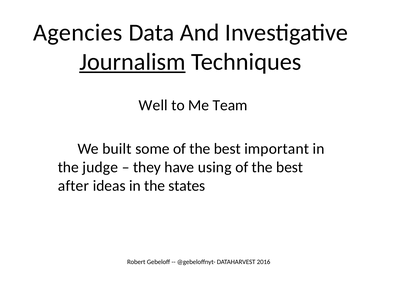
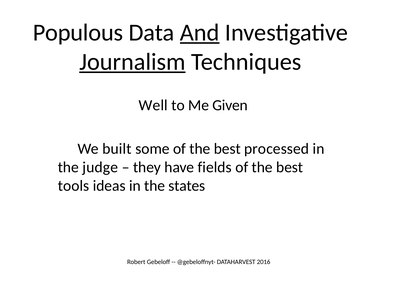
Agencies: Agencies -> Populous (78, 32)
And underline: none -> present (200, 32)
Team: Team -> Given (230, 105)
important: important -> processed (277, 148)
using: using -> fields (215, 167)
after: after -> tools (74, 186)
